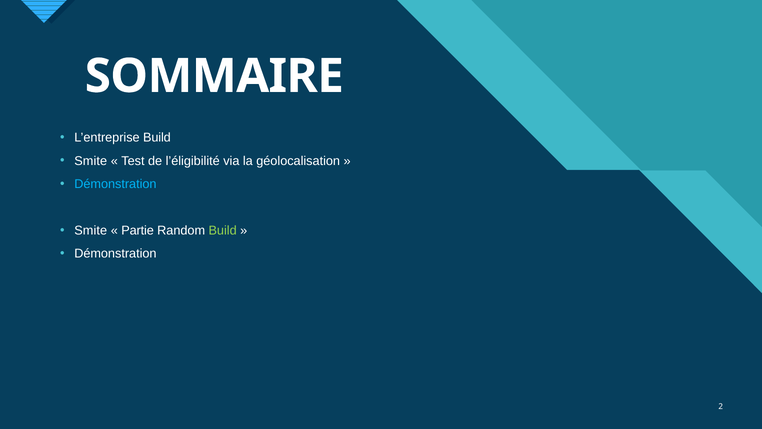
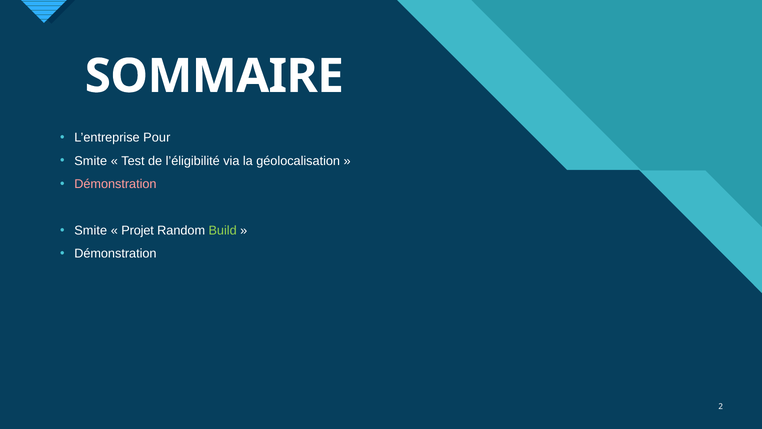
L’entreprise Build: Build -> Pour (157, 138)
Démonstration colour: light blue -> pink (115, 184)
Partie: Partie -> Projet (138, 230)
